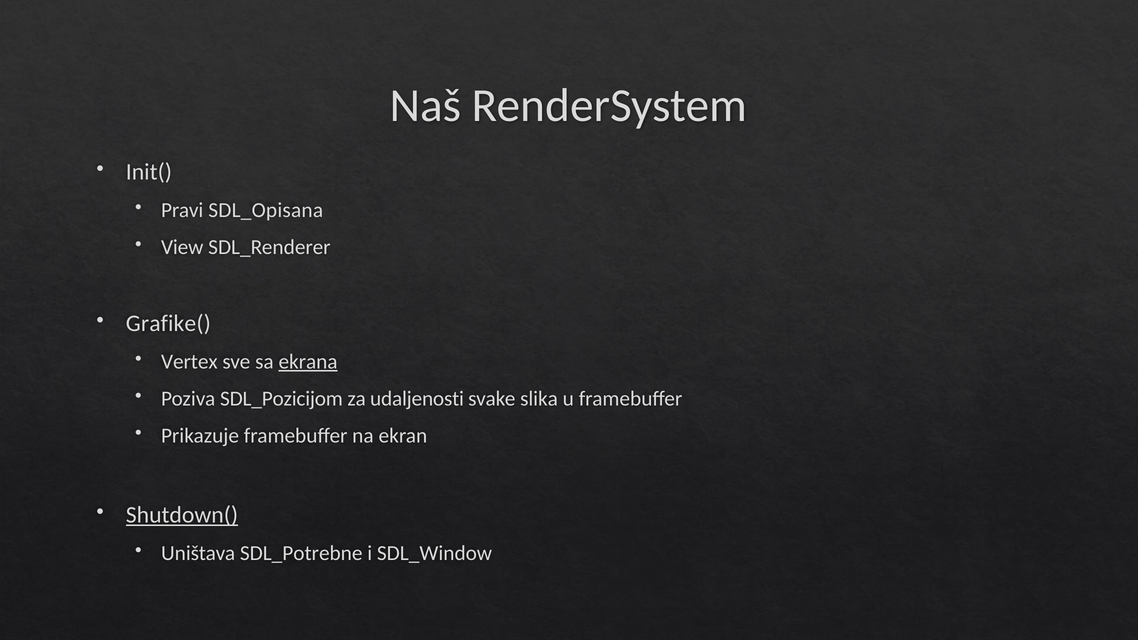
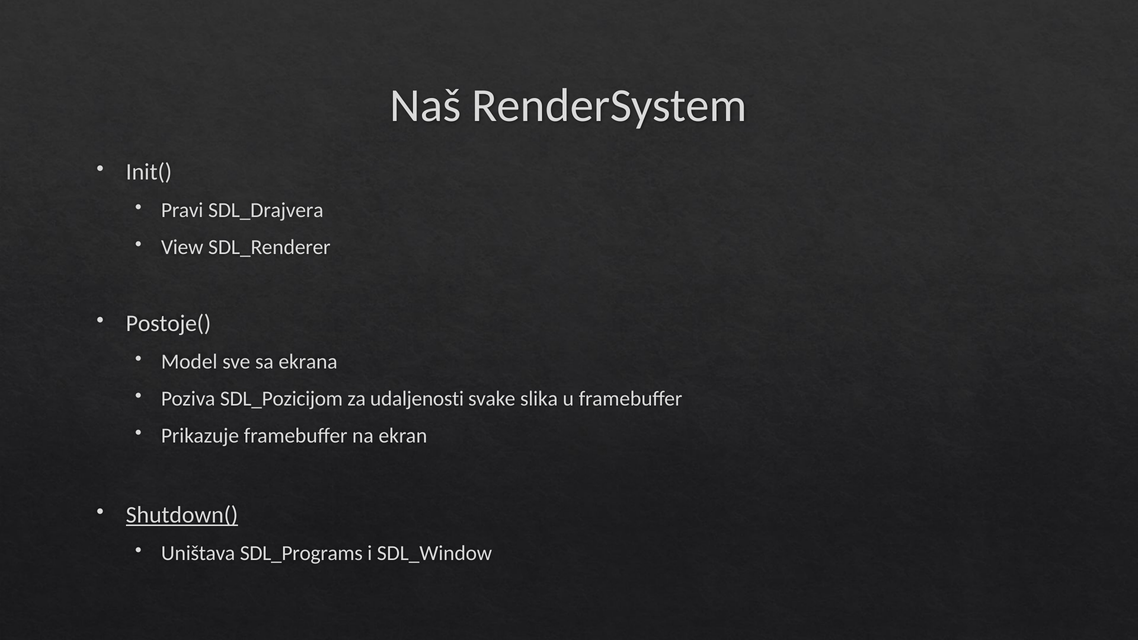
SDL_Opisana: SDL_Opisana -> SDL_Drajvera (266, 210)
Grafike(: Grafike( -> Postoje( (168, 323)
Vertex: Vertex -> Model (189, 362)
ekrana underline: present -> none (308, 362)
SDL_Potrebne: SDL_Potrebne -> SDL_Programs (301, 553)
